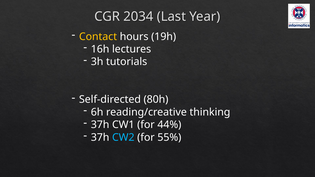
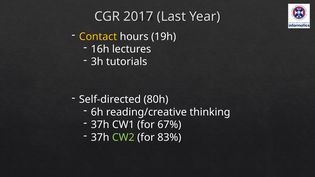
2034: 2034 -> 2017 (138, 17)
44%: 44% -> 67% (169, 125)
CW2 colour: light blue -> light green (123, 137)
55%: 55% -> 83% (169, 137)
